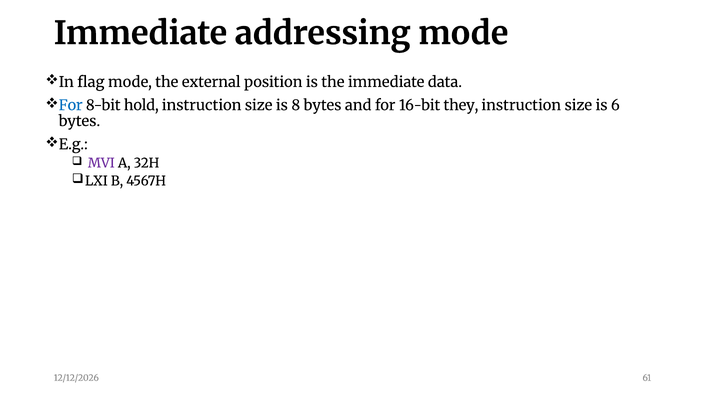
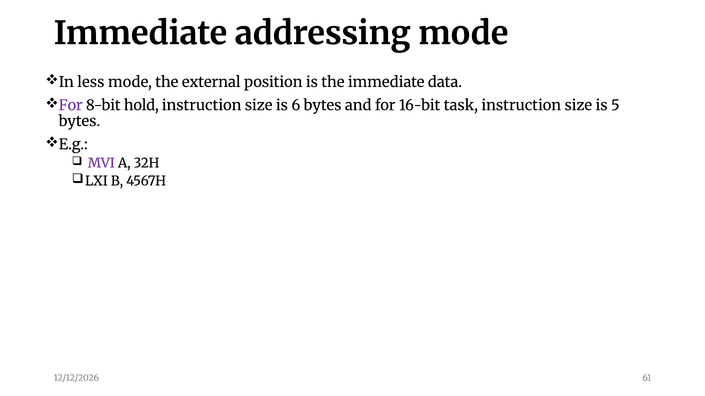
flag: flag -> less (91, 82)
For colour: blue -> purple (71, 105)
8: 8 -> 6 (296, 105)
they: they -> task (461, 105)
6: 6 -> 5 (615, 105)
